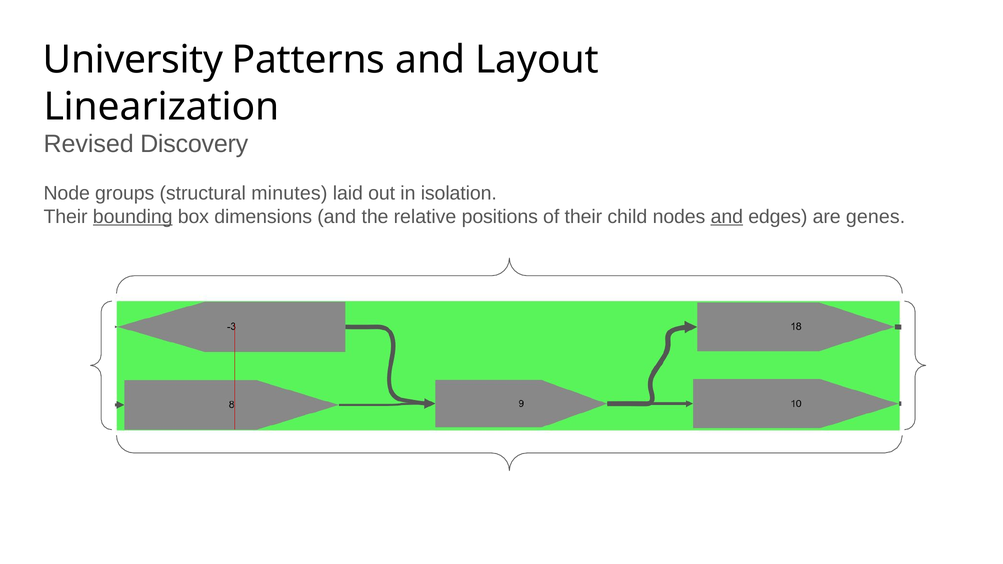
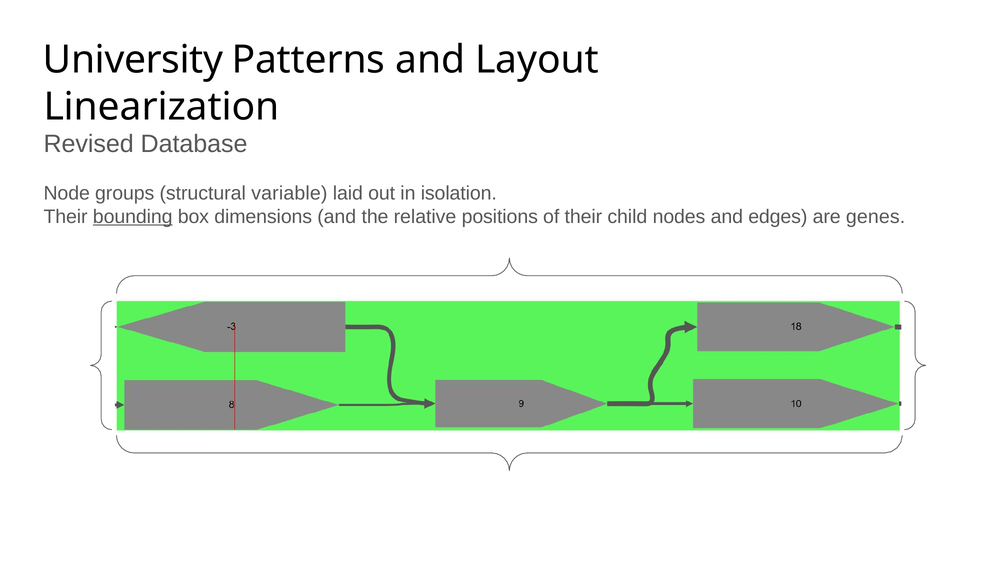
Discovery: Discovery -> Database (194, 144)
minutes: minutes -> variable (289, 194)
and underline: present -> none (727, 217)
